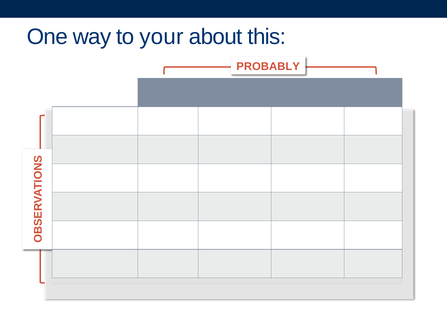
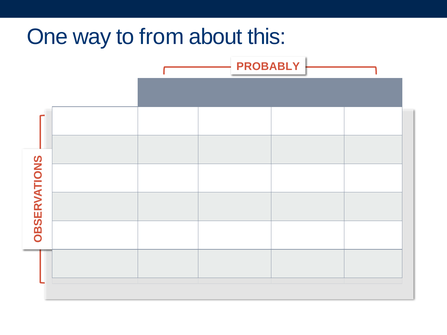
your: your -> from (162, 37)
